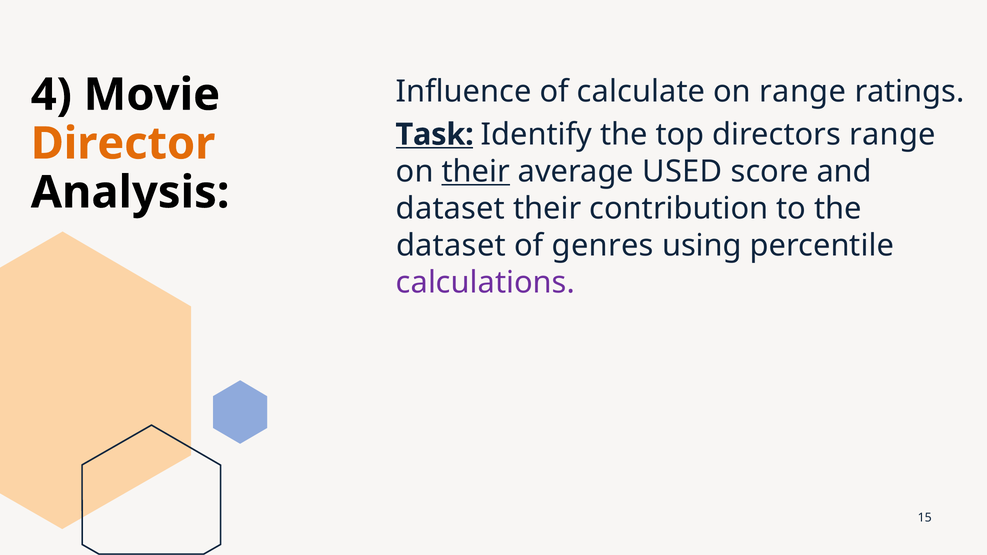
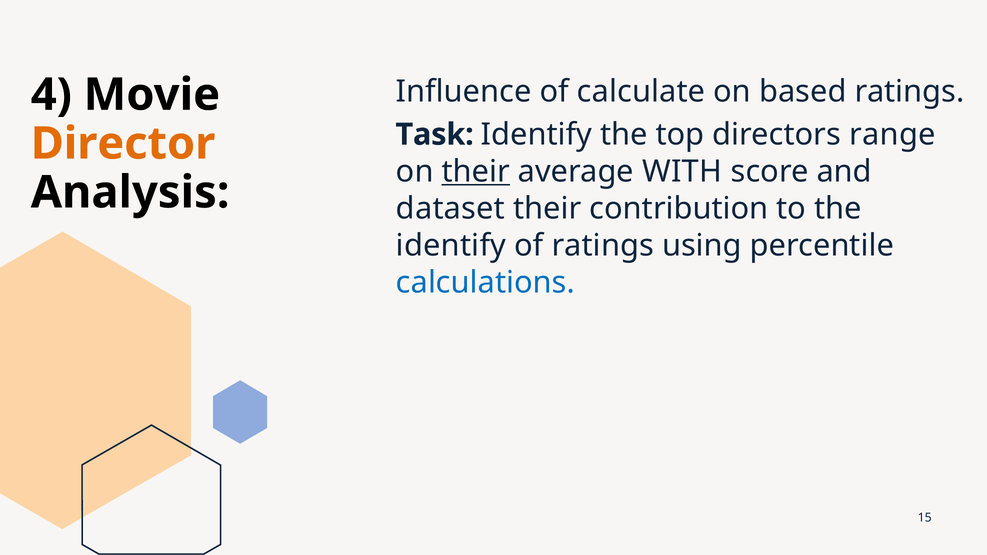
on range: range -> based (803, 91)
Task underline: present -> none (435, 135)
USED: USED -> WITH (682, 172)
dataset: dataset -> identify (451, 246)
of genres: genres -> ratings (603, 246)
calculations colour: purple -> blue (485, 283)
